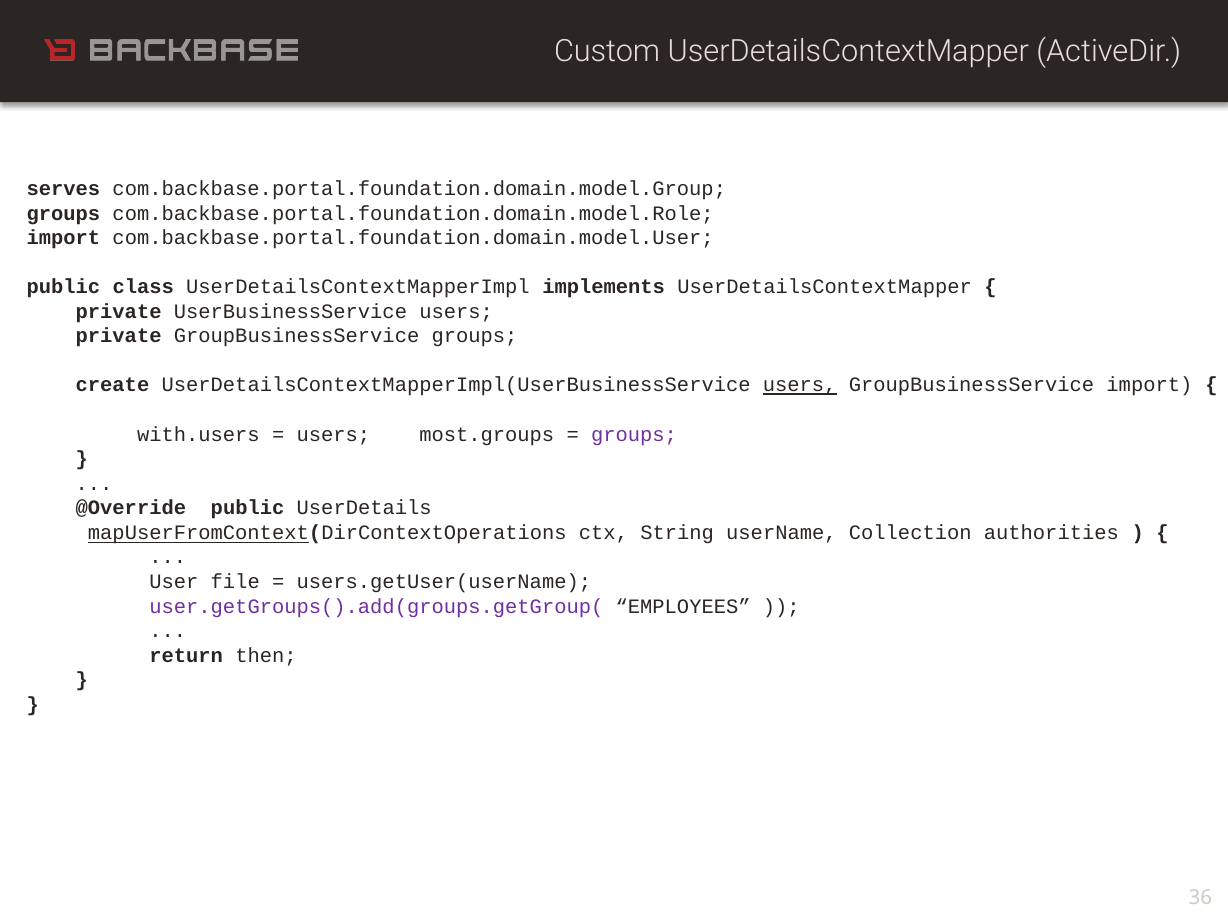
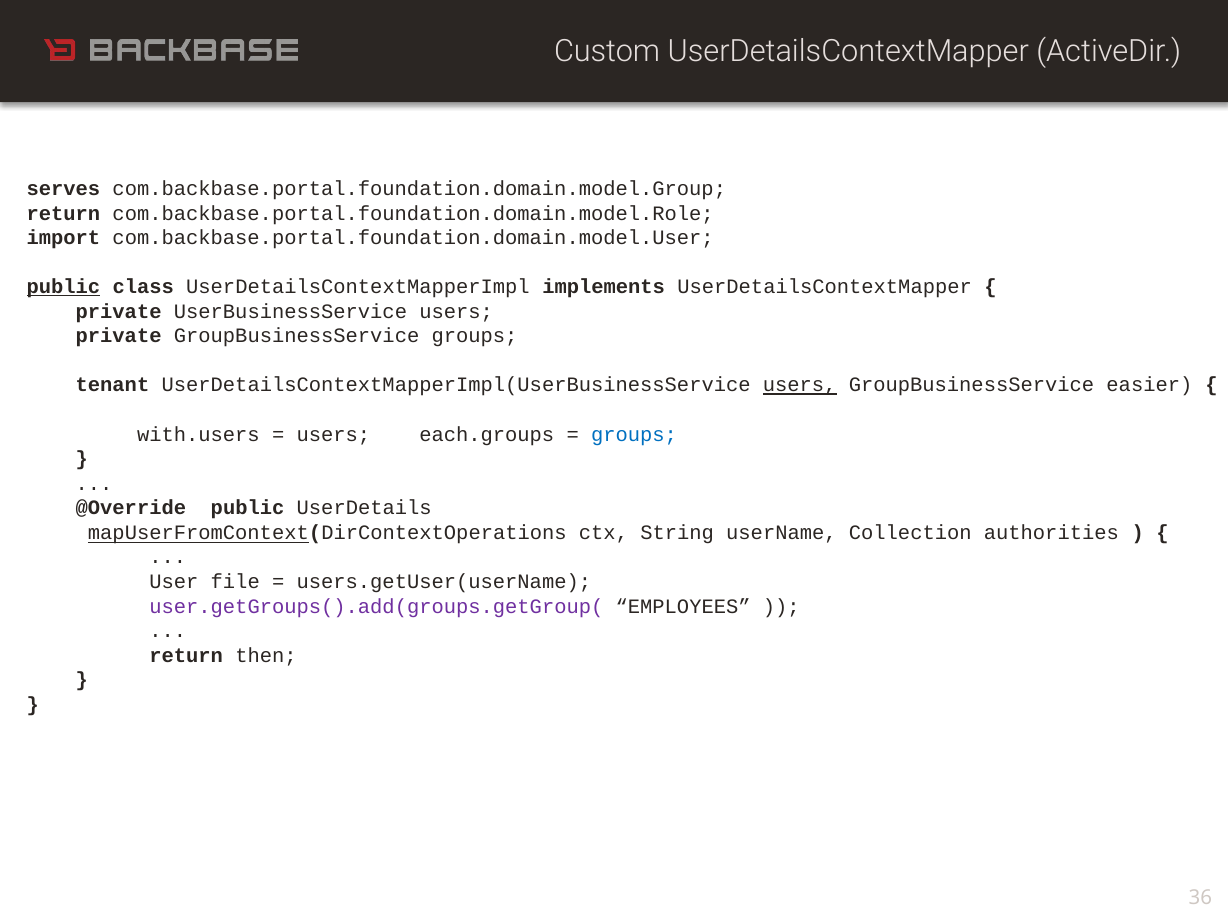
groups: groups -> return (63, 213)
public underline: none -> present (63, 287)
create: create -> tenant (112, 385)
GroupBusinessService import: import -> easier (1149, 385)
most.groups: most.groups -> each.groups (487, 434)
groups colour: purple -> blue (634, 434)
